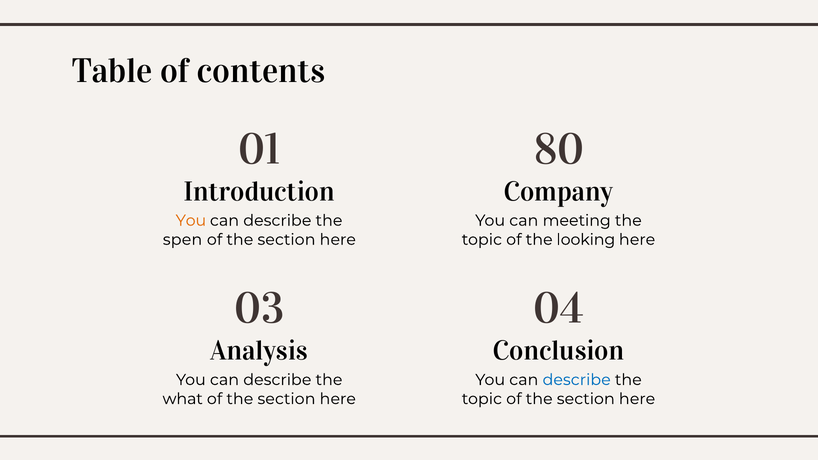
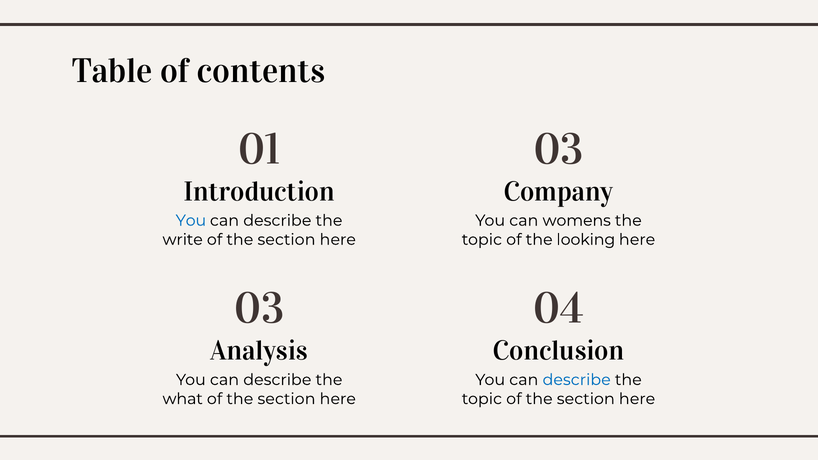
01 80: 80 -> 03 (559, 149)
You colour: orange -> blue (191, 221)
meeting: meeting -> womens (577, 221)
spen: spen -> write (183, 240)
